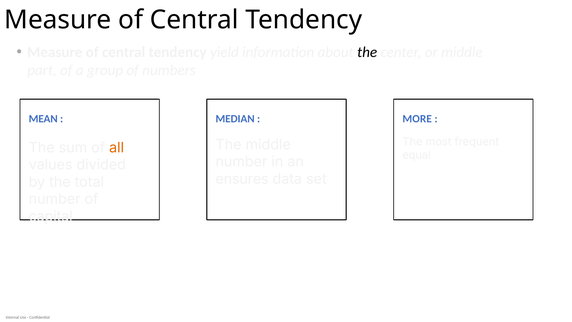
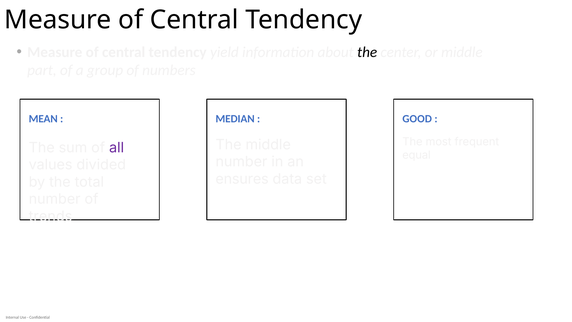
MORE: MORE -> GOOD (417, 119)
all colour: orange -> purple (117, 148)
capital: capital -> trends (51, 216)
